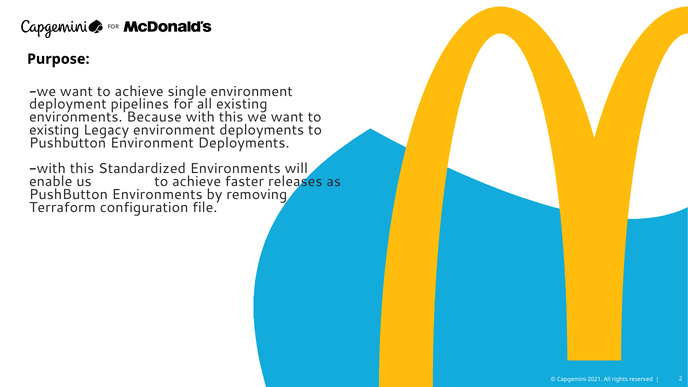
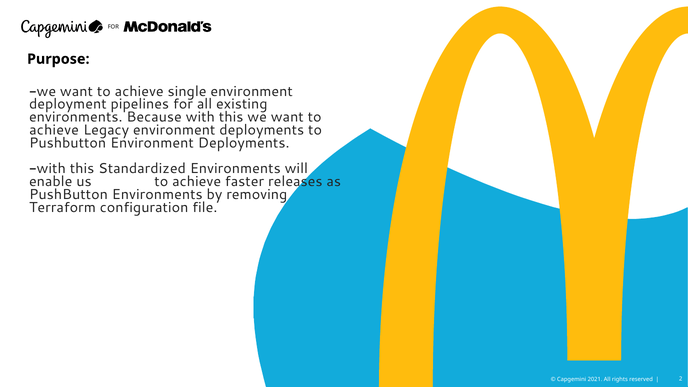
existing: existing -> achieve (54, 130)
